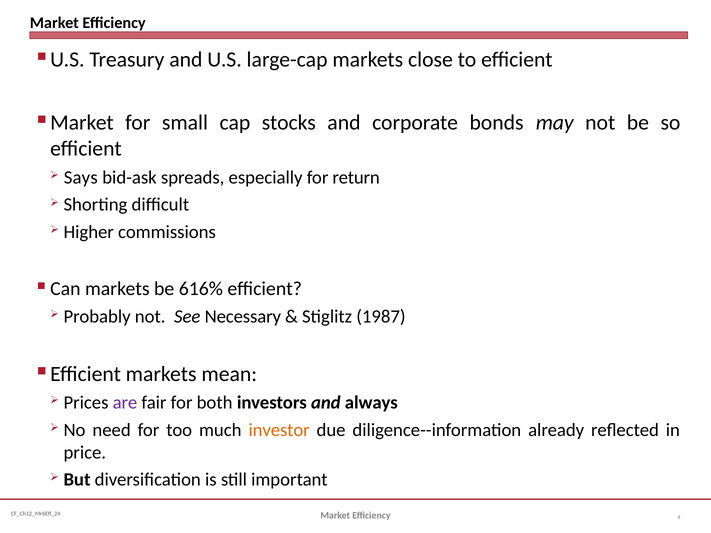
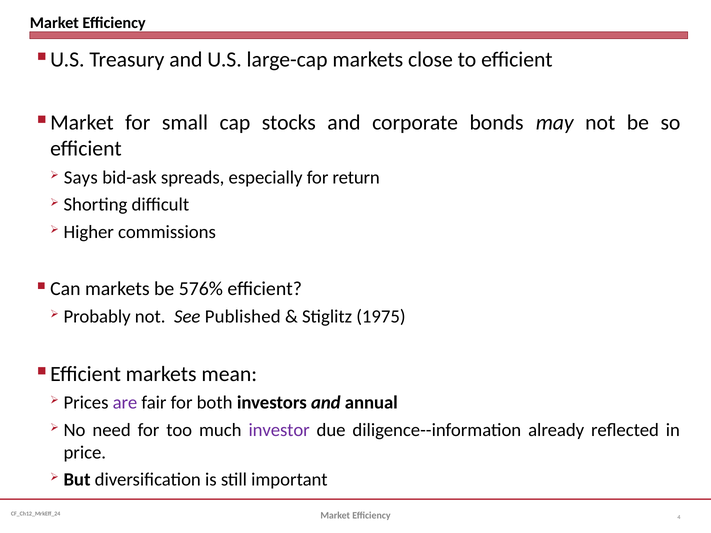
616%: 616% -> 576% (201, 289)
Necessary: Necessary -> Published (243, 317)
1987: 1987 -> 1975 (381, 317)
always: always -> annual (371, 403)
investor colour: orange -> purple (279, 430)
